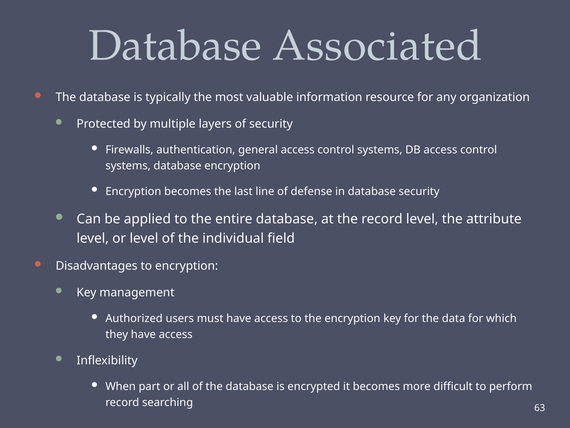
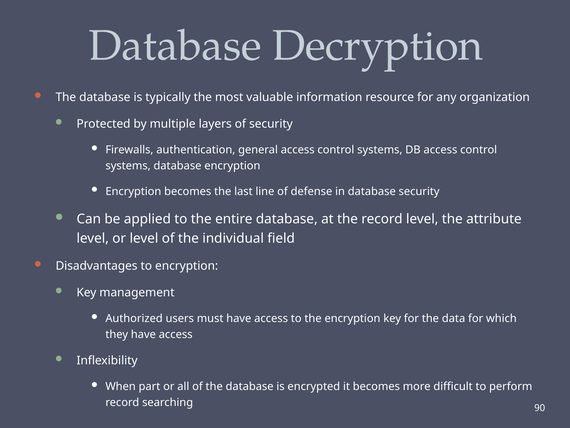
Associated: Associated -> Decryption (378, 46)
63: 63 -> 90 (540, 407)
